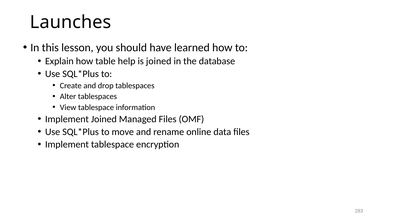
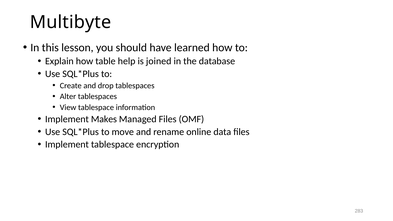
Launches: Launches -> Multibyte (71, 22)
Implement Joined: Joined -> Makes (104, 119)
